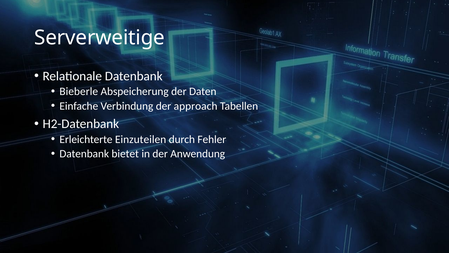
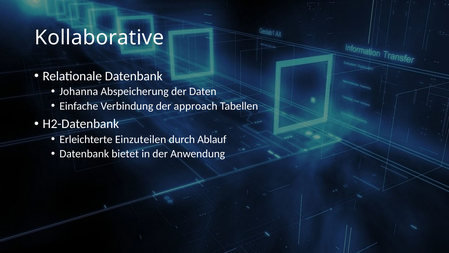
Serverweitige: Serverweitige -> Kollaborative (99, 38)
Bieberle: Bieberle -> Johanna (79, 91)
Fehler: Fehler -> Ablauf (212, 139)
